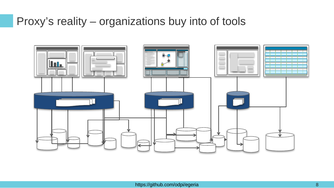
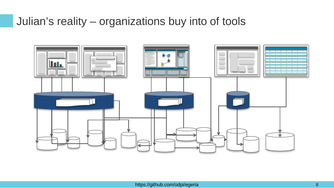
Proxy’s: Proxy’s -> Julian’s (35, 21)
